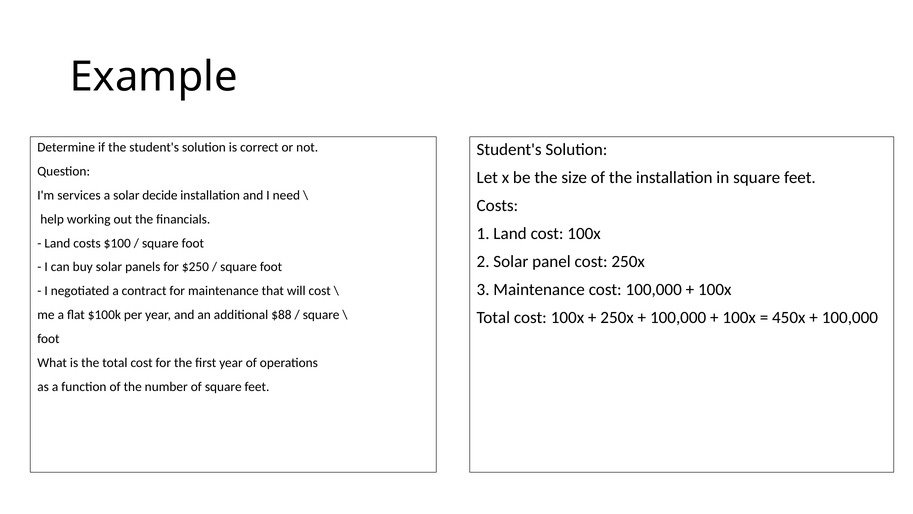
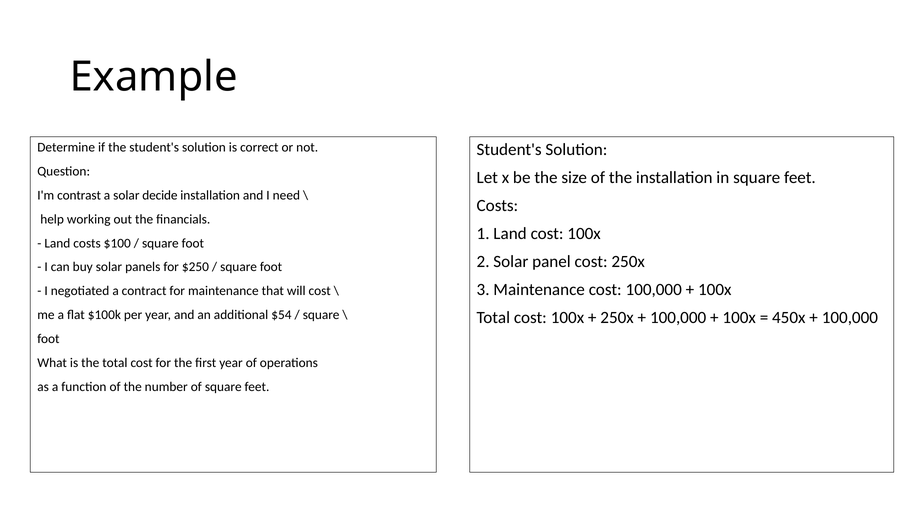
services: services -> contrast (79, 195)
$88: $88 -> $54 (281, 315)
